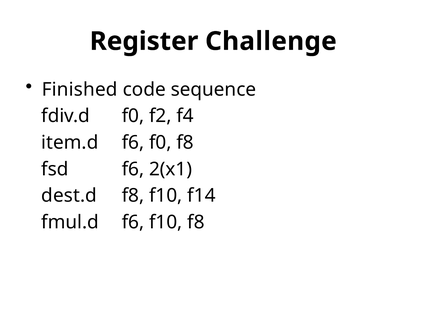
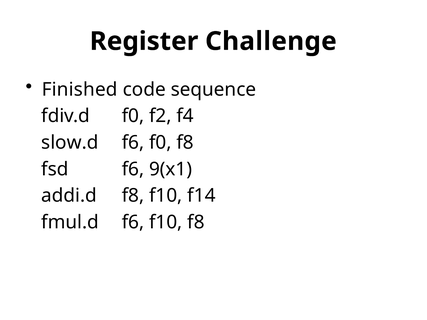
item.d: item.d -> slow.d (70, 143)
2(x1: 2(x1 -> 9(x1 (171, 169)
dest.d: dest.d -> addi.d (69, 196)
